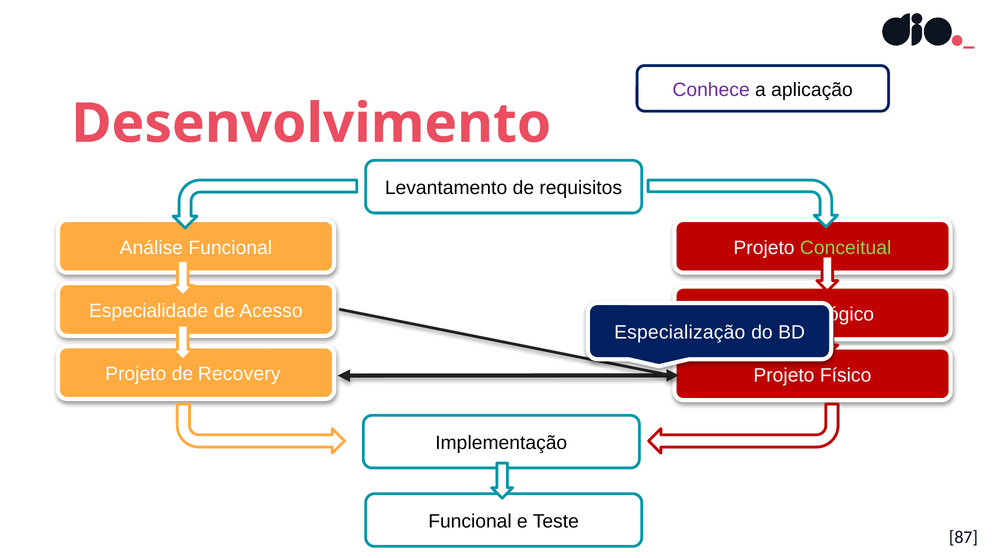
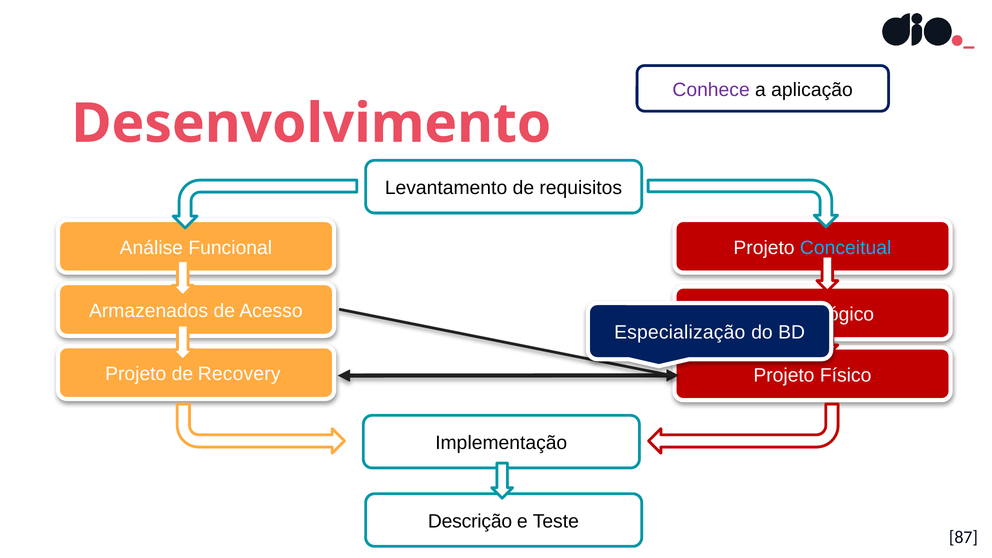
Conceitual colour: light green -> light blue (846, 248)
Especialidade: Especialidade -> Armazenados (149, 311)
Funcional: Funcional -> Descrição (470, 521)
